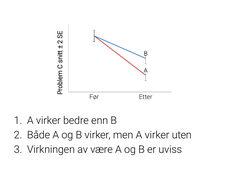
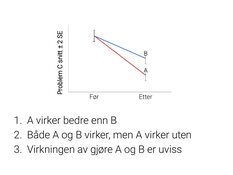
være: være -> gjøre (102, 149)
